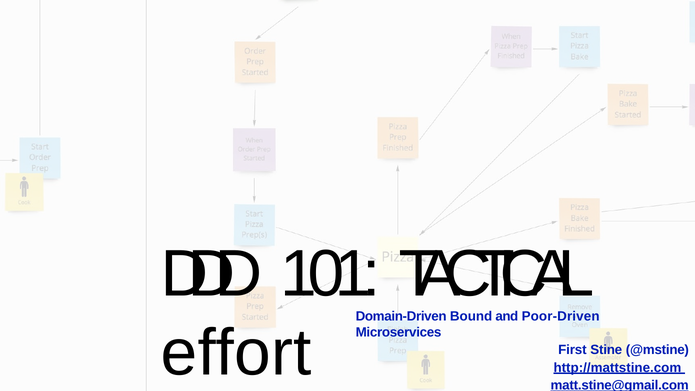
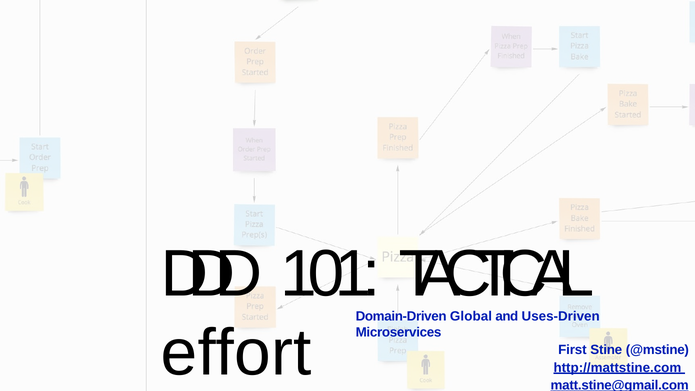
Bound: Bound -> Global (471, 316)
Poor-Driven: Poor-Driven -> Uses-Driven (561, 316)
